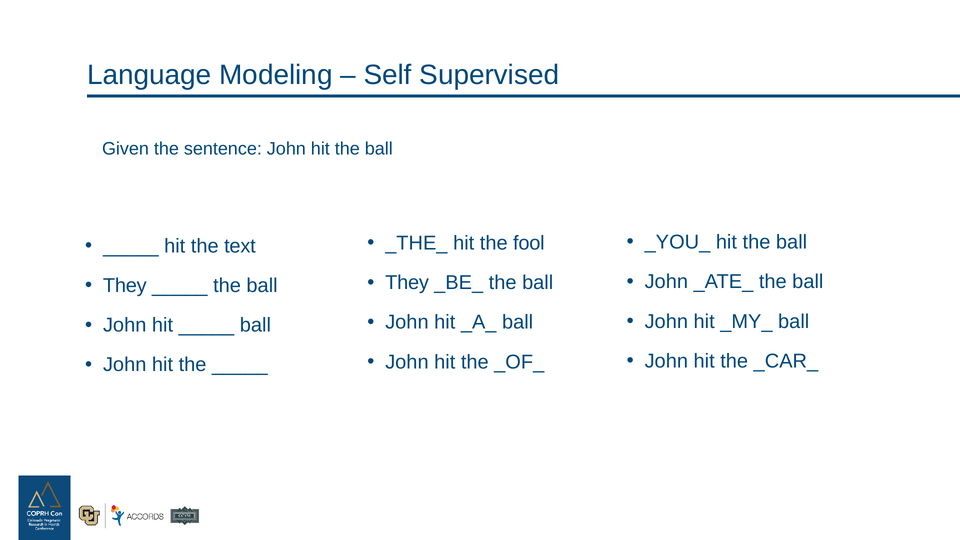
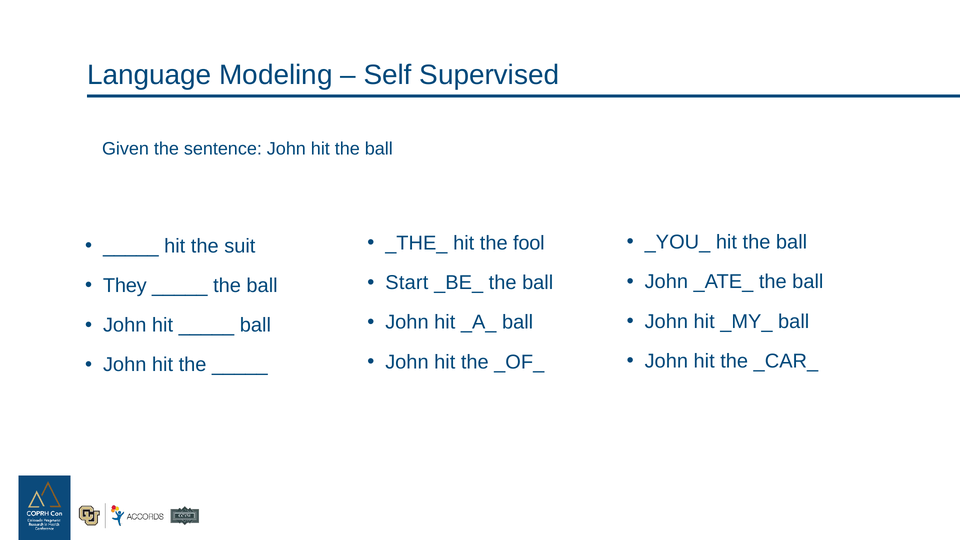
text: text -> suit (240, 246)
They: They -> Start (407, 283)
